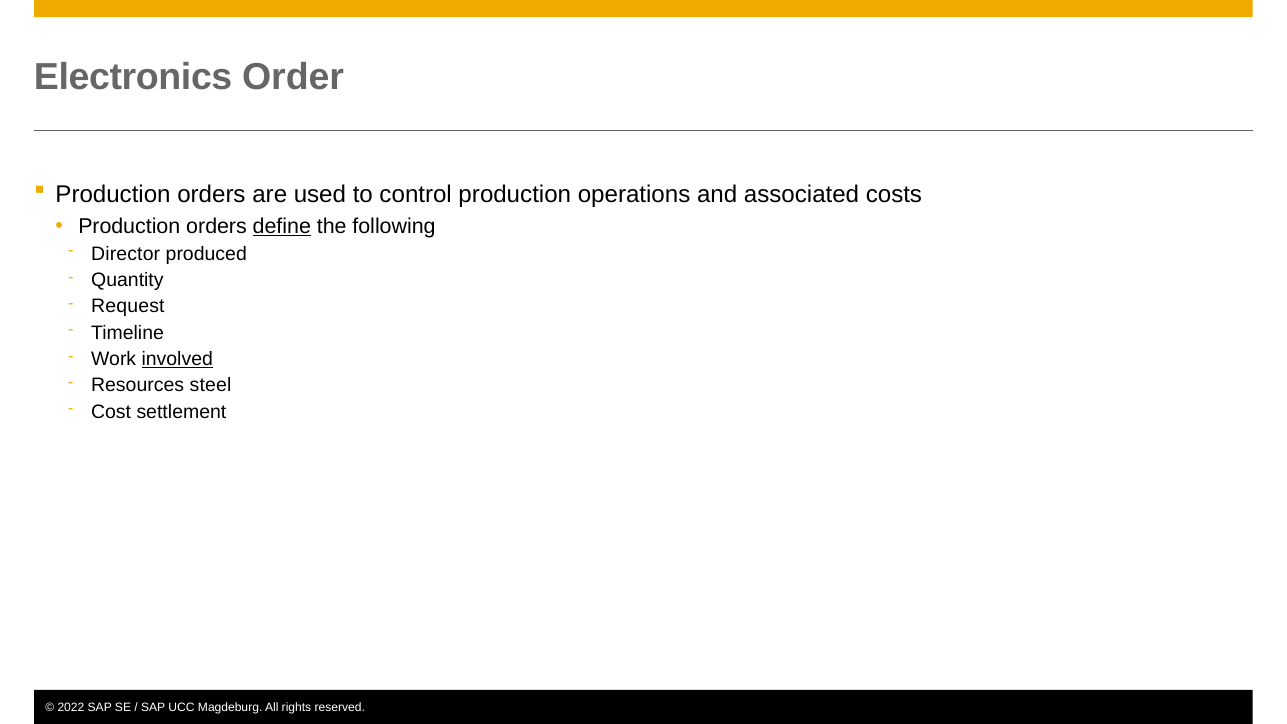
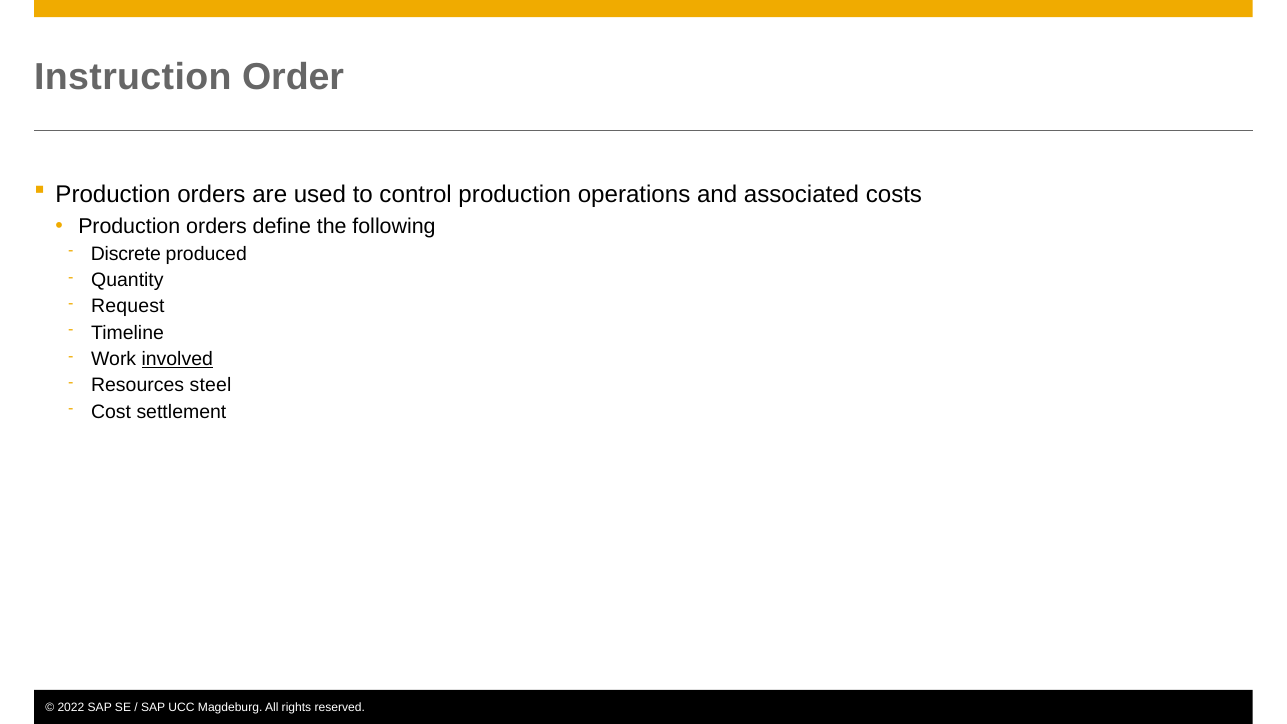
Electronics: Electronics -> Instruction (133, 77)
define underline: present -> none (282, 226)
Director: Director -> Discrete (126, 254)
